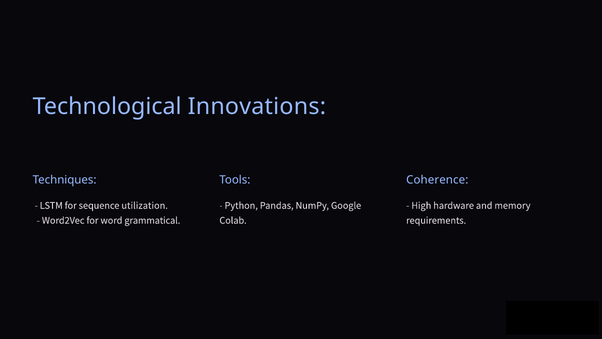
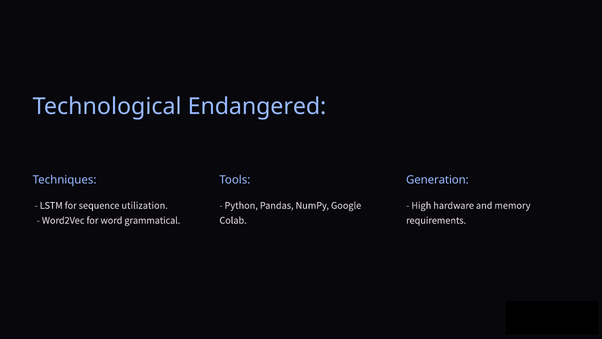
Innovations: Innovations -> Endangered (257, 107)
Coherence: Coherence -> Generation (437, 180)
